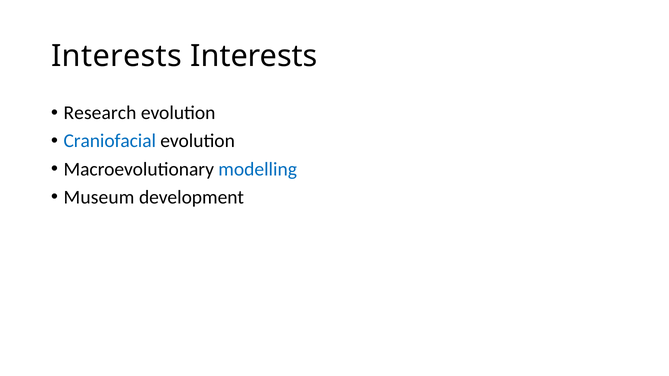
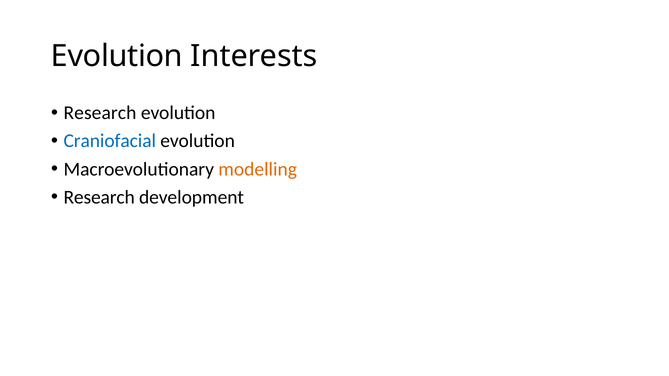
Interests: Interests -> Evolution (117, 56)
modelling colour: blue -> orange (258, 169)
Museum: Museum -> Research (99, 197)
